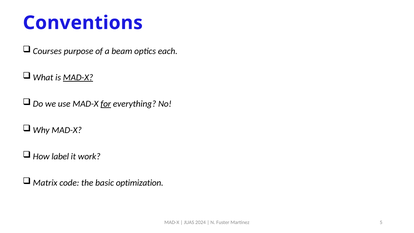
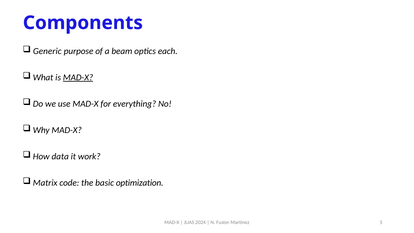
Conventions: Conventions -> Components (83, 23)
Courses: Courses -> Generic (47, 51)
for underline: present -> none (106, 104)
label: label -> data (60, 156)
